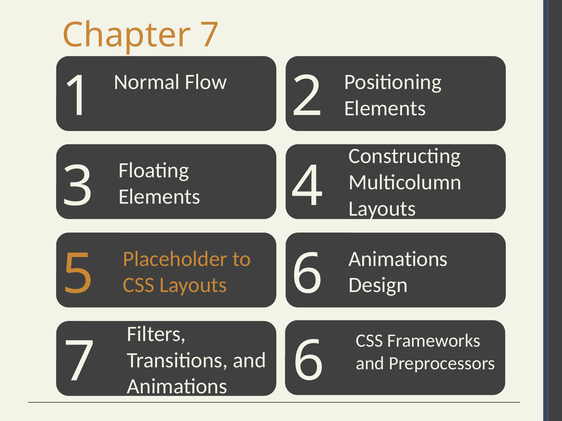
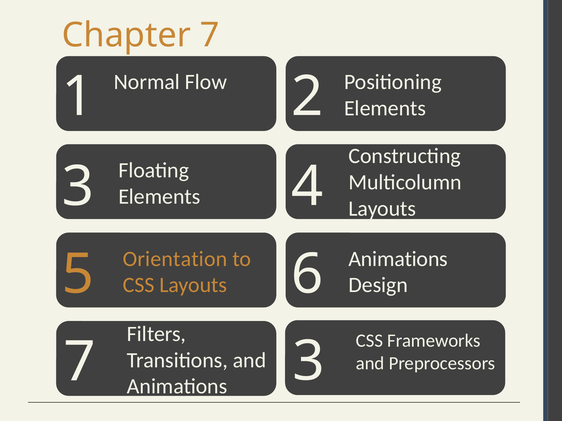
Placeholder: Placeholder -> Orientation (175, 259)
Animations 6: 6 -> 3 (308, 362)
